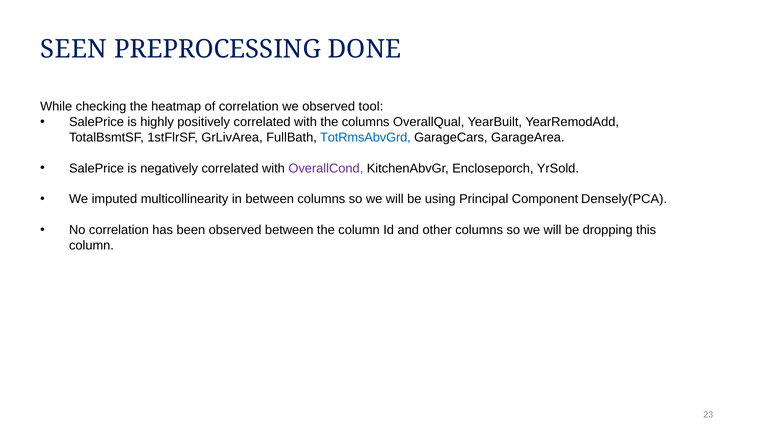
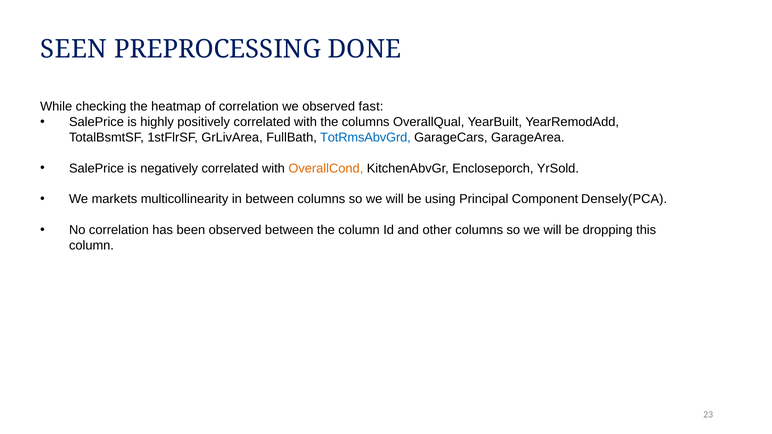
tool: tool -> fast (371, 107)
OverallCond colour: purple -> orange (326, 168)
imputed: imputed -> markets (114, 199)
